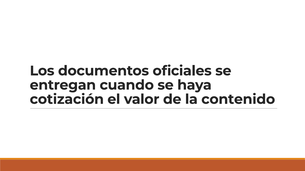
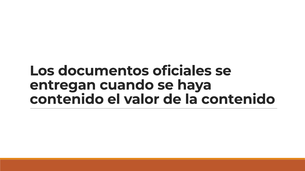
cotización: cotización -> contenido (67, 100)
